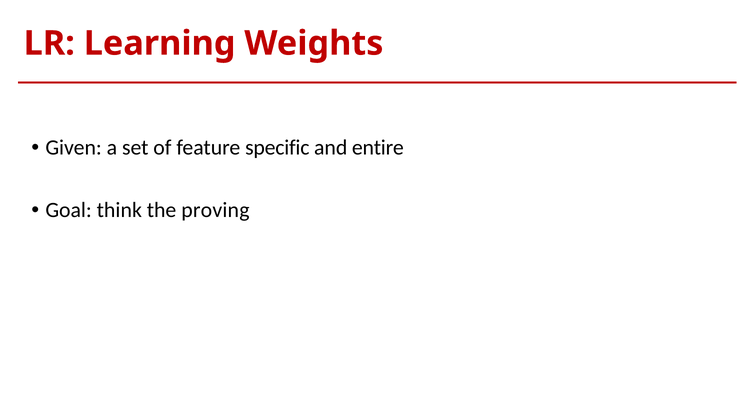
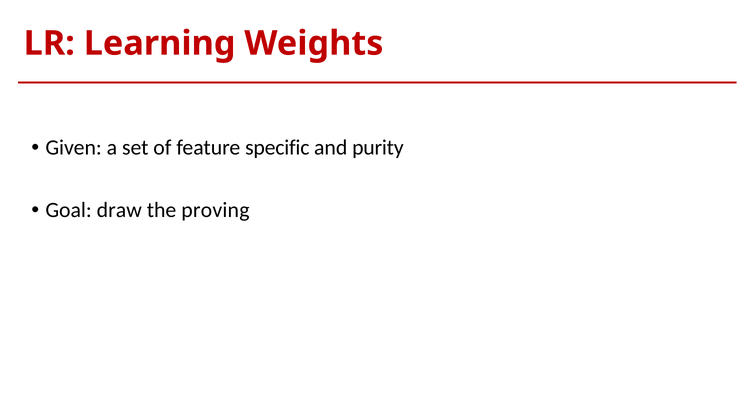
entire: entire -> purity (378, 148)
think: think -> draw (119, 210)
